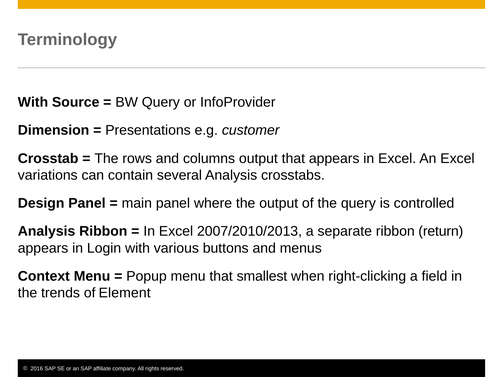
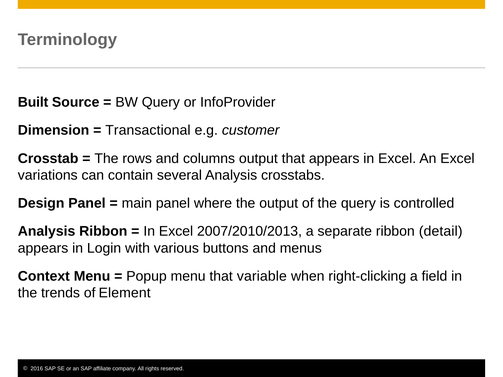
With: With -> Built (33, 102)
Presentations: Presentations -> Transactional (148, 130)
return: return -> detail (441, 232)
smallest: smallest -> variable (262, 276)
